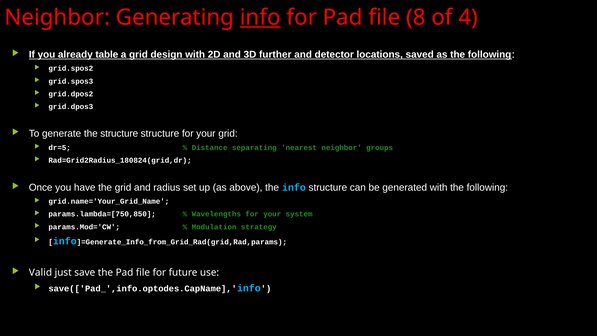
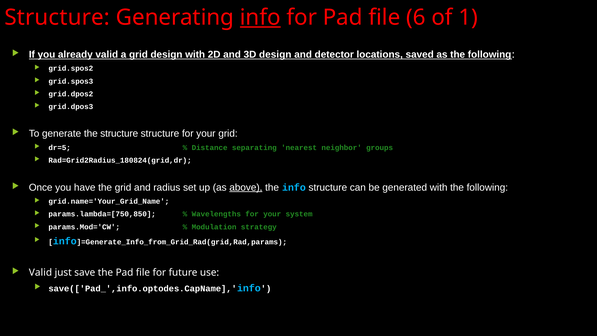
Neighbor: Neighbor -> Structure (57, 17)
8: 8 -> 6 (416, 17)
4: 4 -> 1 (468, 17)
already table: table -> valid (107, 54)
3D further: further -> design (275, 54)
above underline: none -> present (246, 187)
